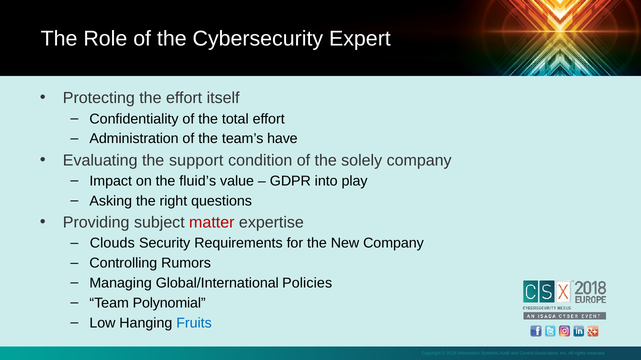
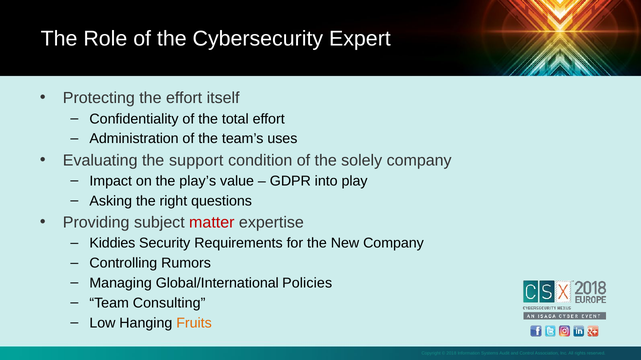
have: have -> uses (282, 139)
fluid’s: fluid’s -> play’s (198, 181)
Clouds: Clouds -> Kiddies (112, 244)
Polynomial: Polynomial -> Consulting (169, 303)
Fruits colour: blue -> orange (194, 323)
